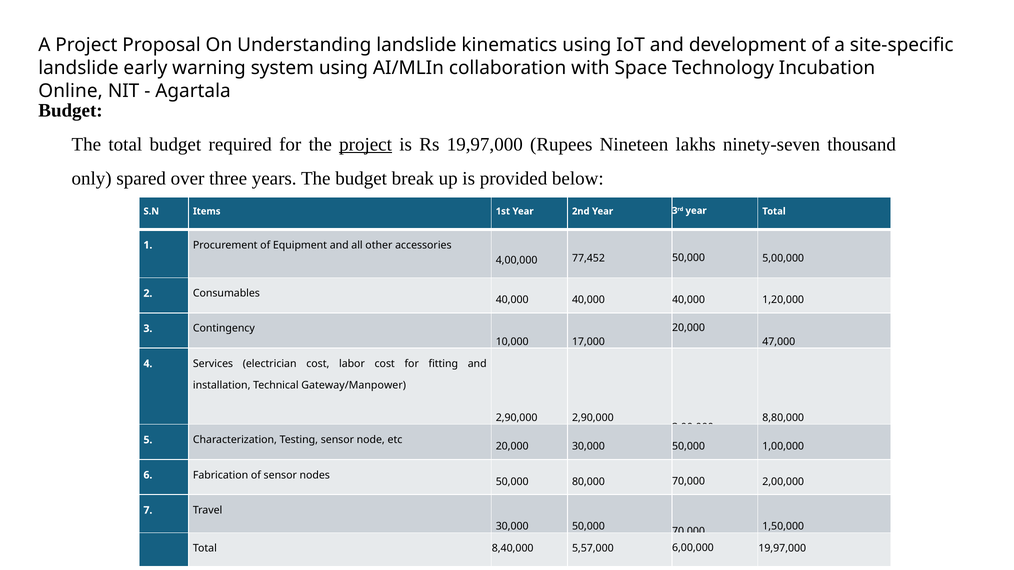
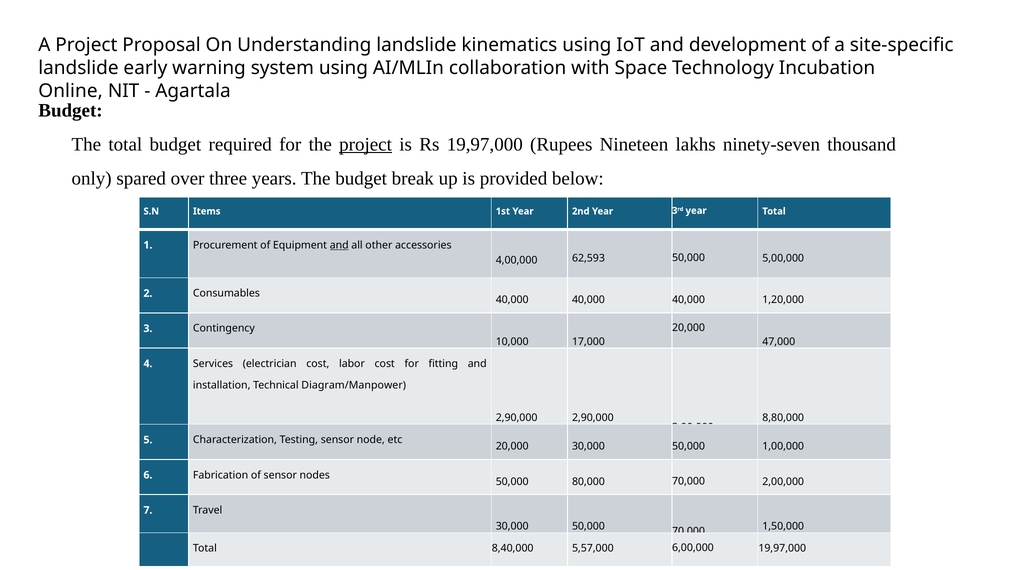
and underline: none -> present (339, 245)
77,452: 77,452 -> 62,593 (588, 258)
Gateway/Manpower: Gateway/Manpower -> Diagram/Manpower (354, 385)
